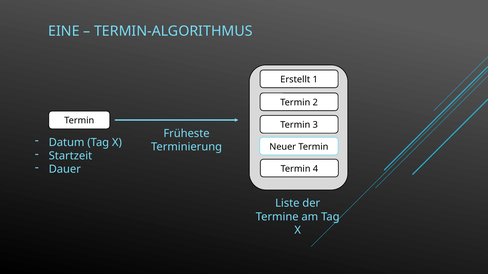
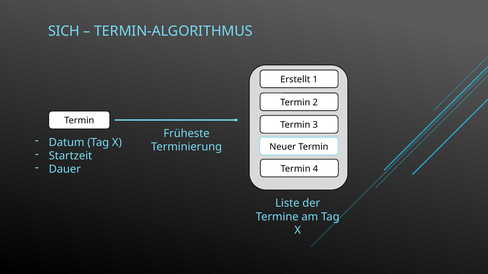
EINE: EINE -> SICH (64, 31)
